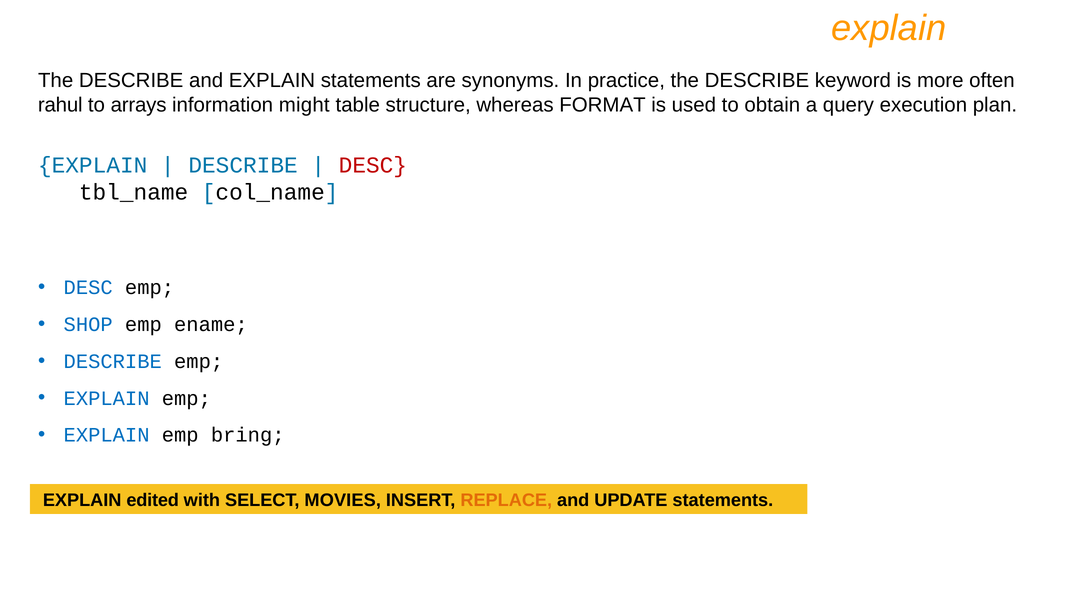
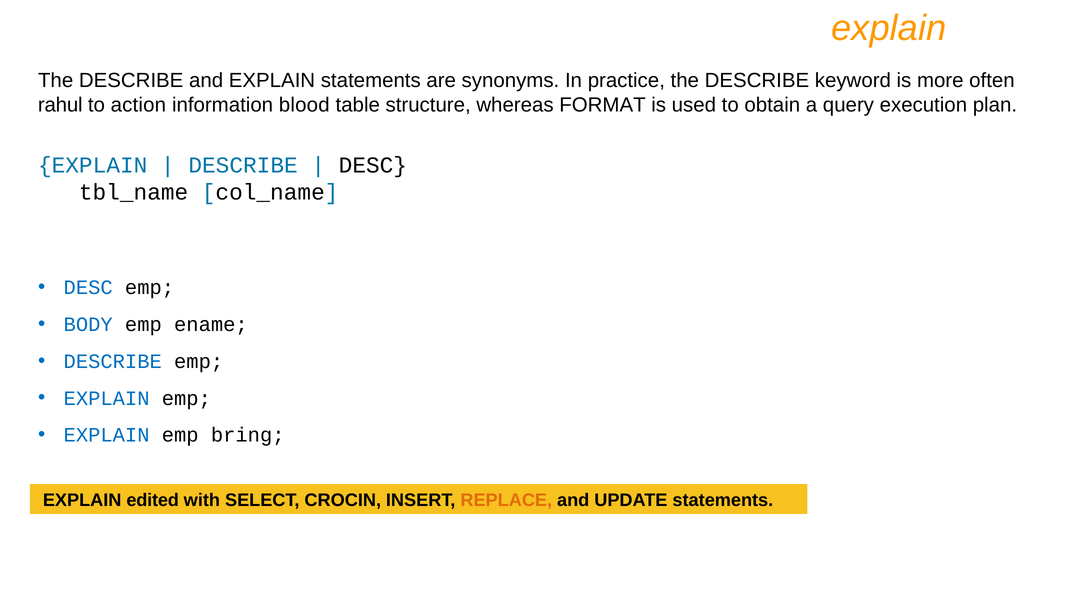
arrays: arrays -> action (138, 105)
might: might -> blood (304, 105)
DESC colour: red -> black (373, 165)
SHOP: SHOP -> BODY (88, 324)
MOVIES: MOVIES -> CROCIN (343, 500)
